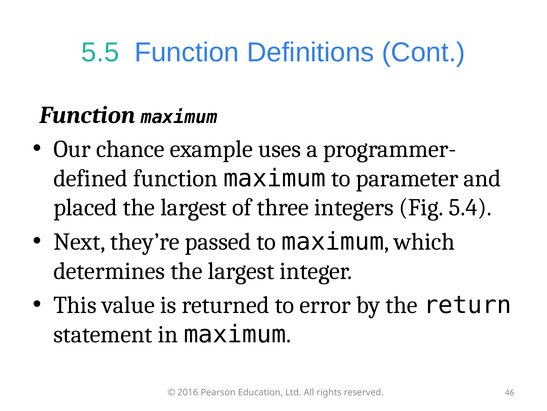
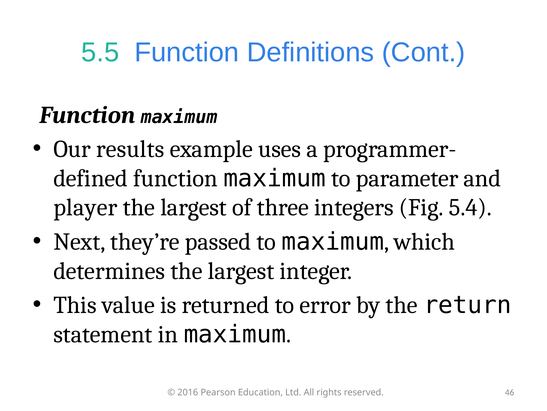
chance: chance -> results (130, 149)
placed: placed -> player (85, 207)
